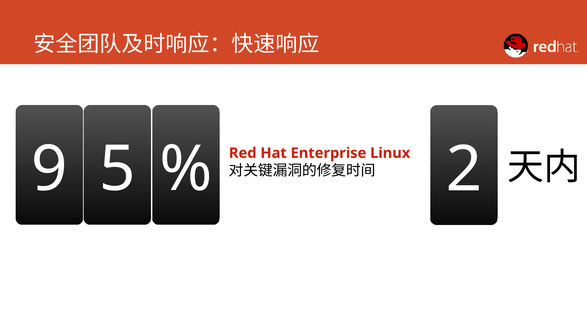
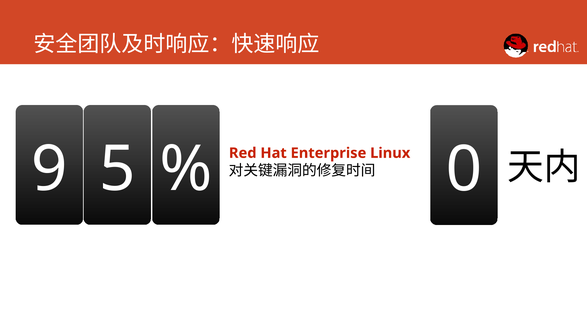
2: 2 -> 0 (464, 170)
